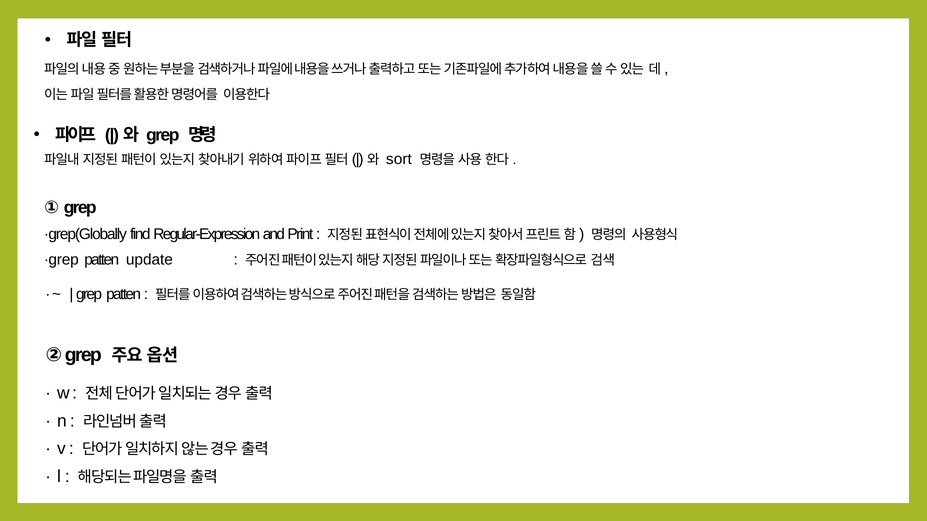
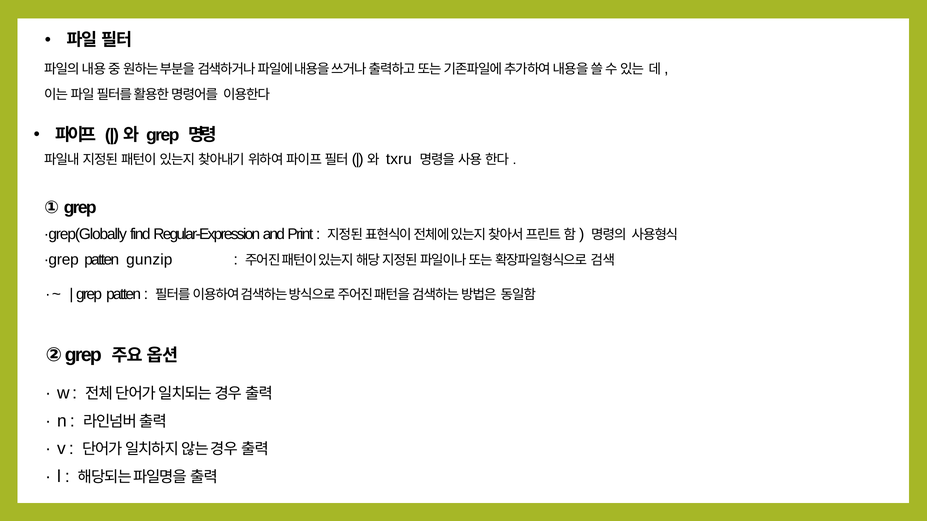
sort: sort -> txru (399, 159)
update: update -> gunzip (149, 260)
